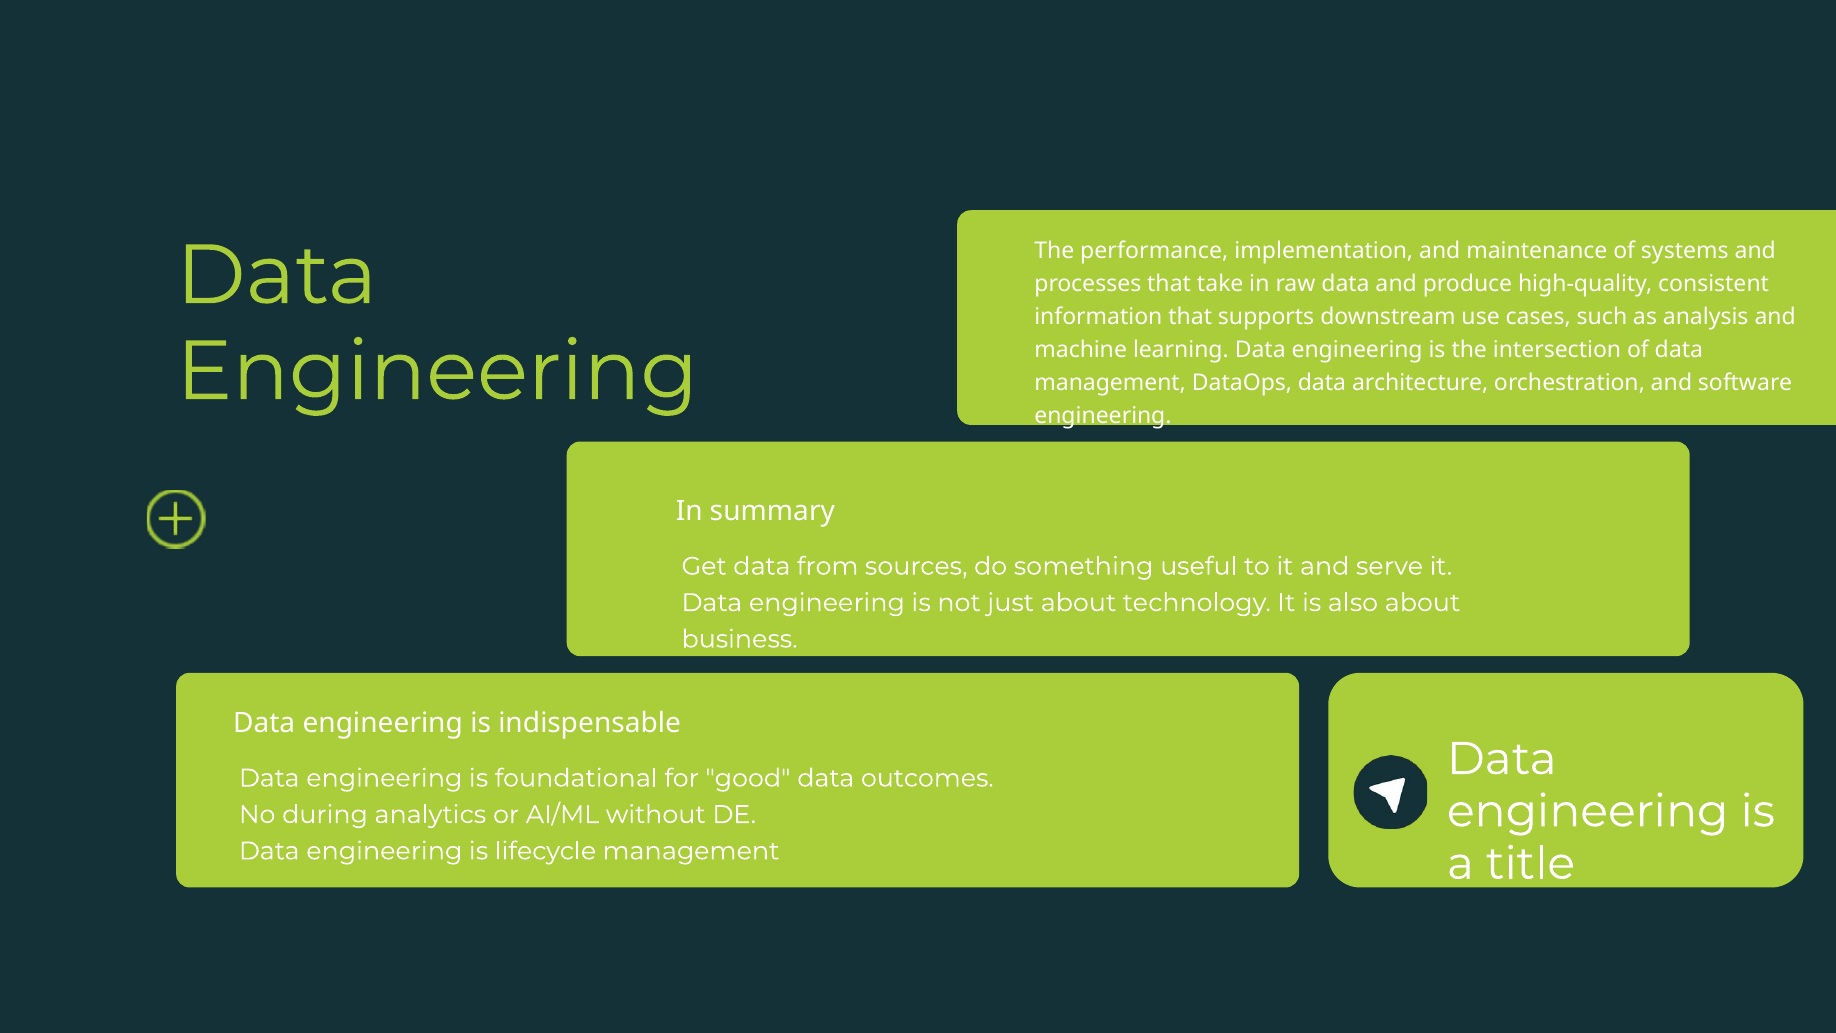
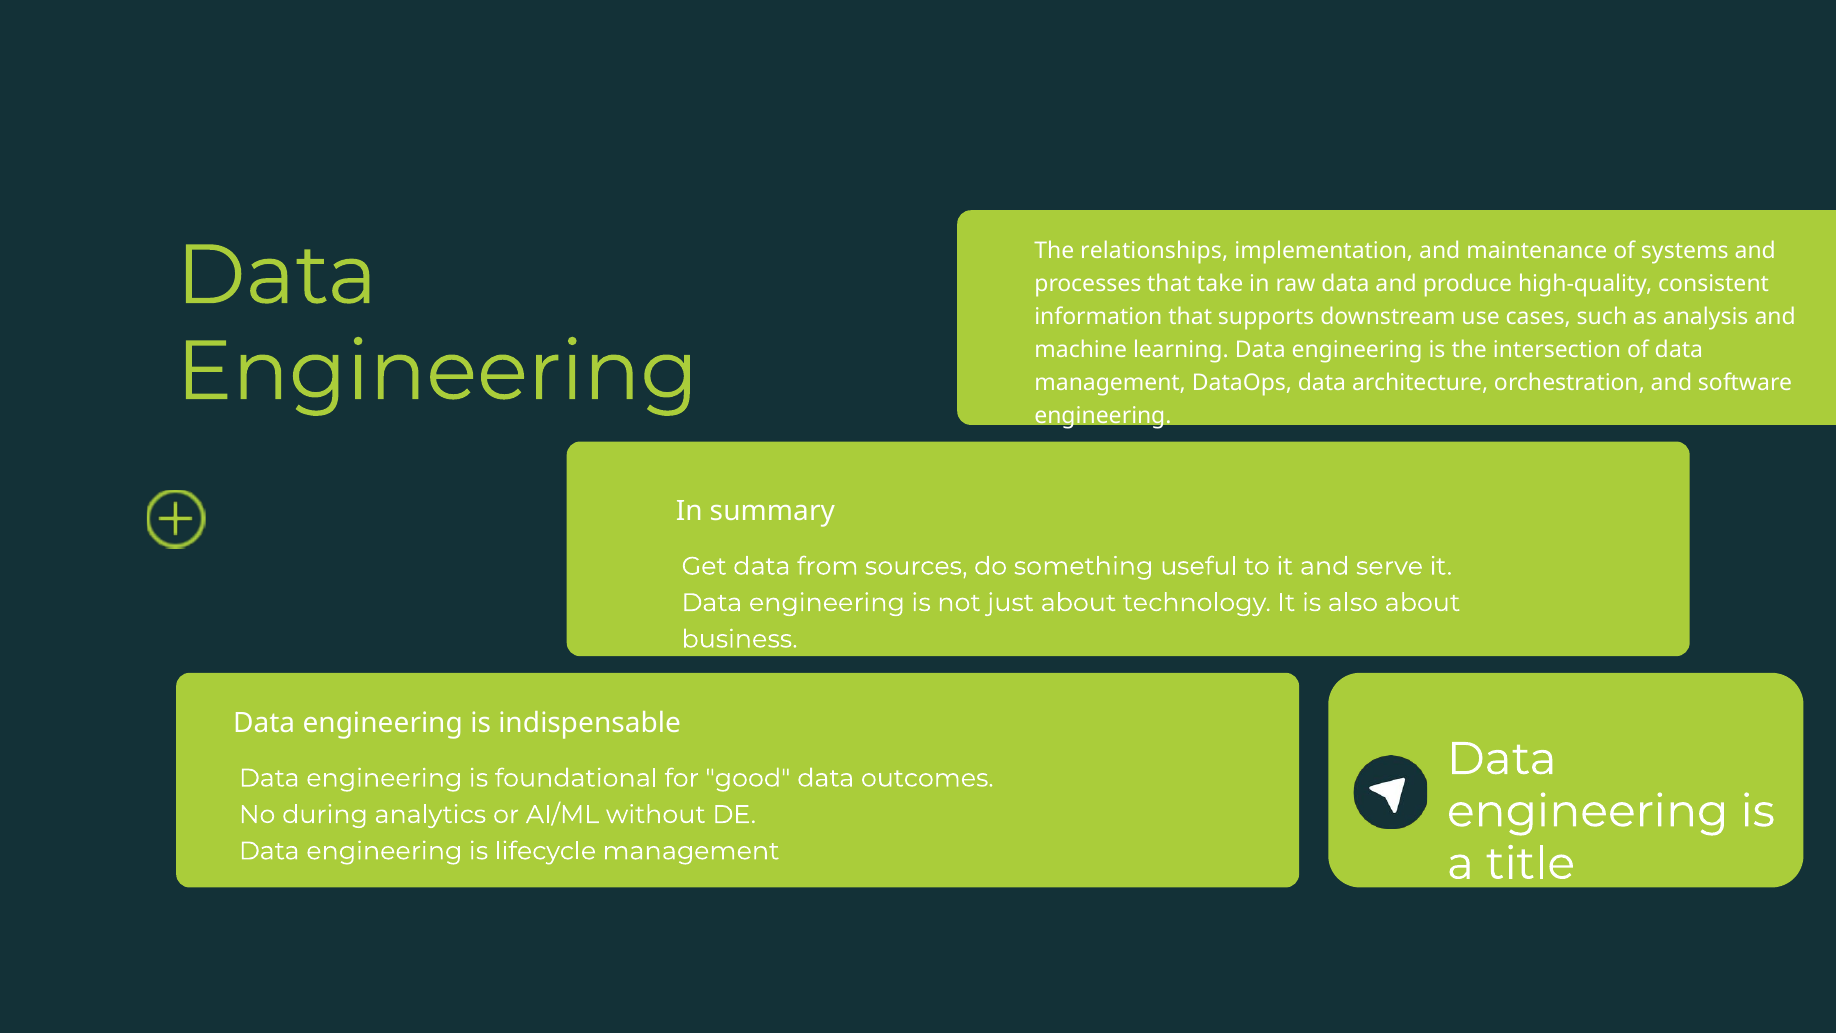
performance: performance -> relationships (1154, 251)
